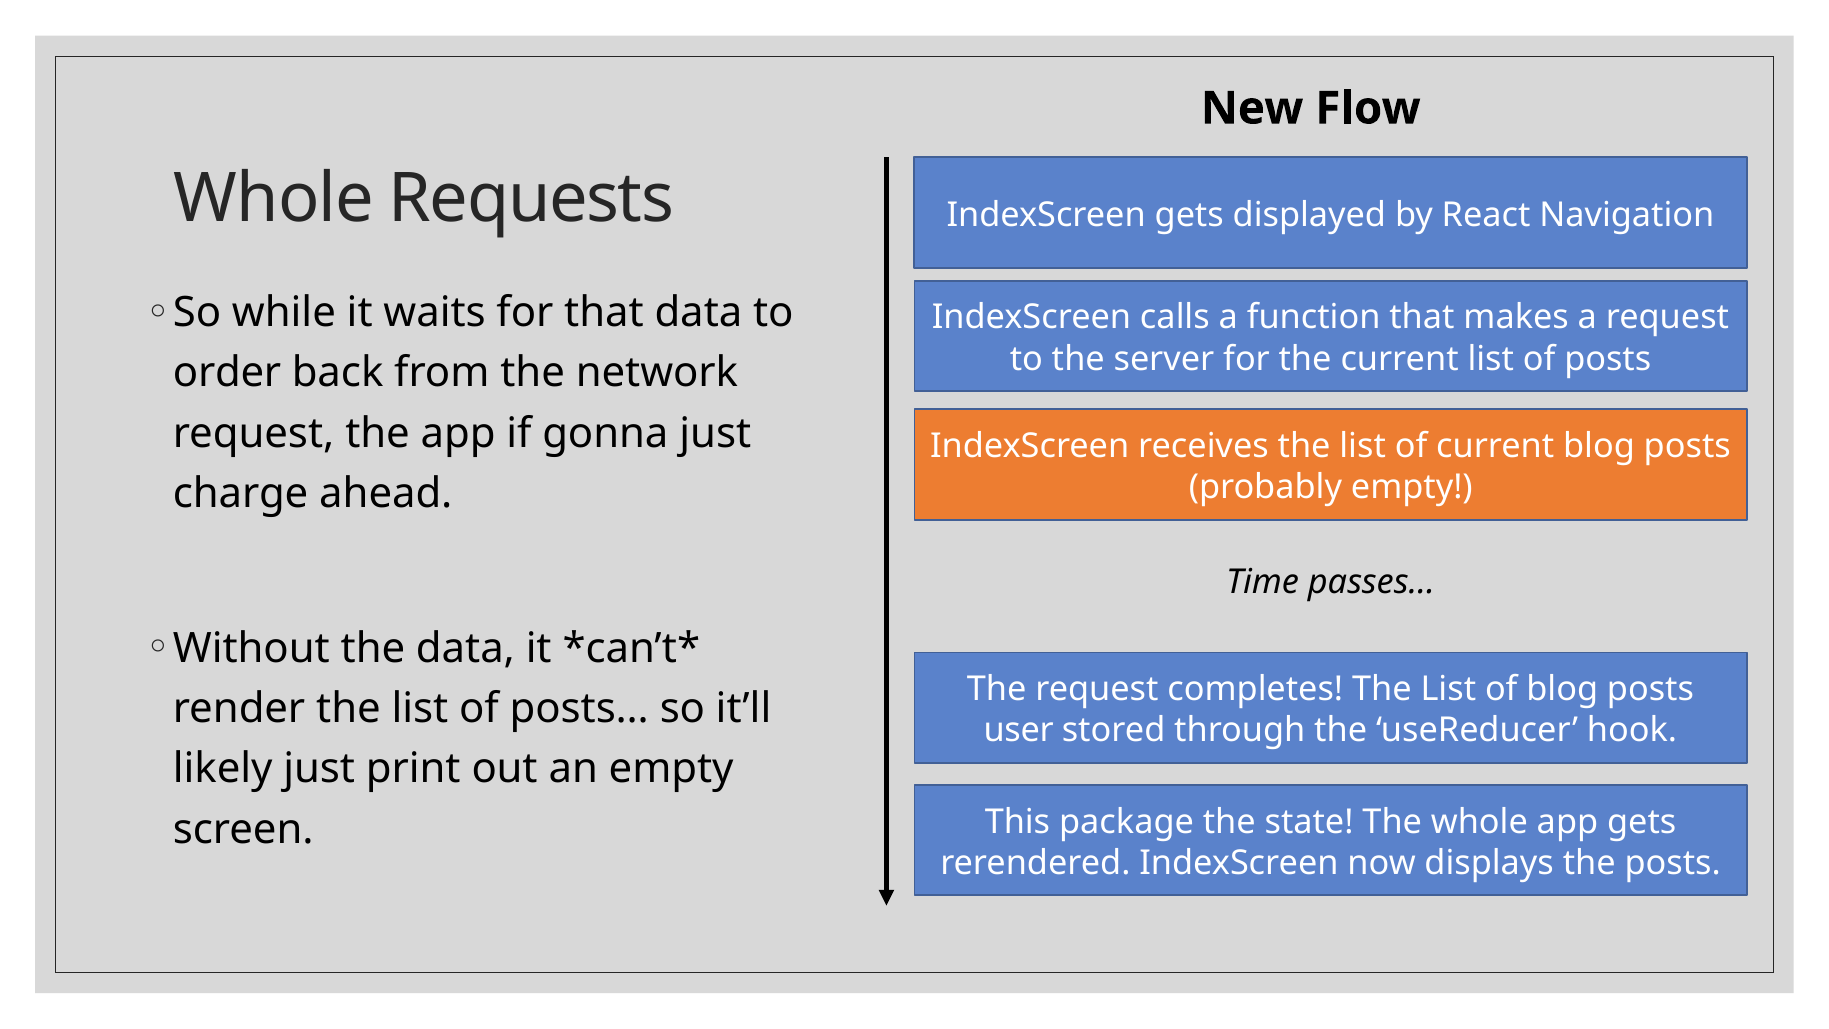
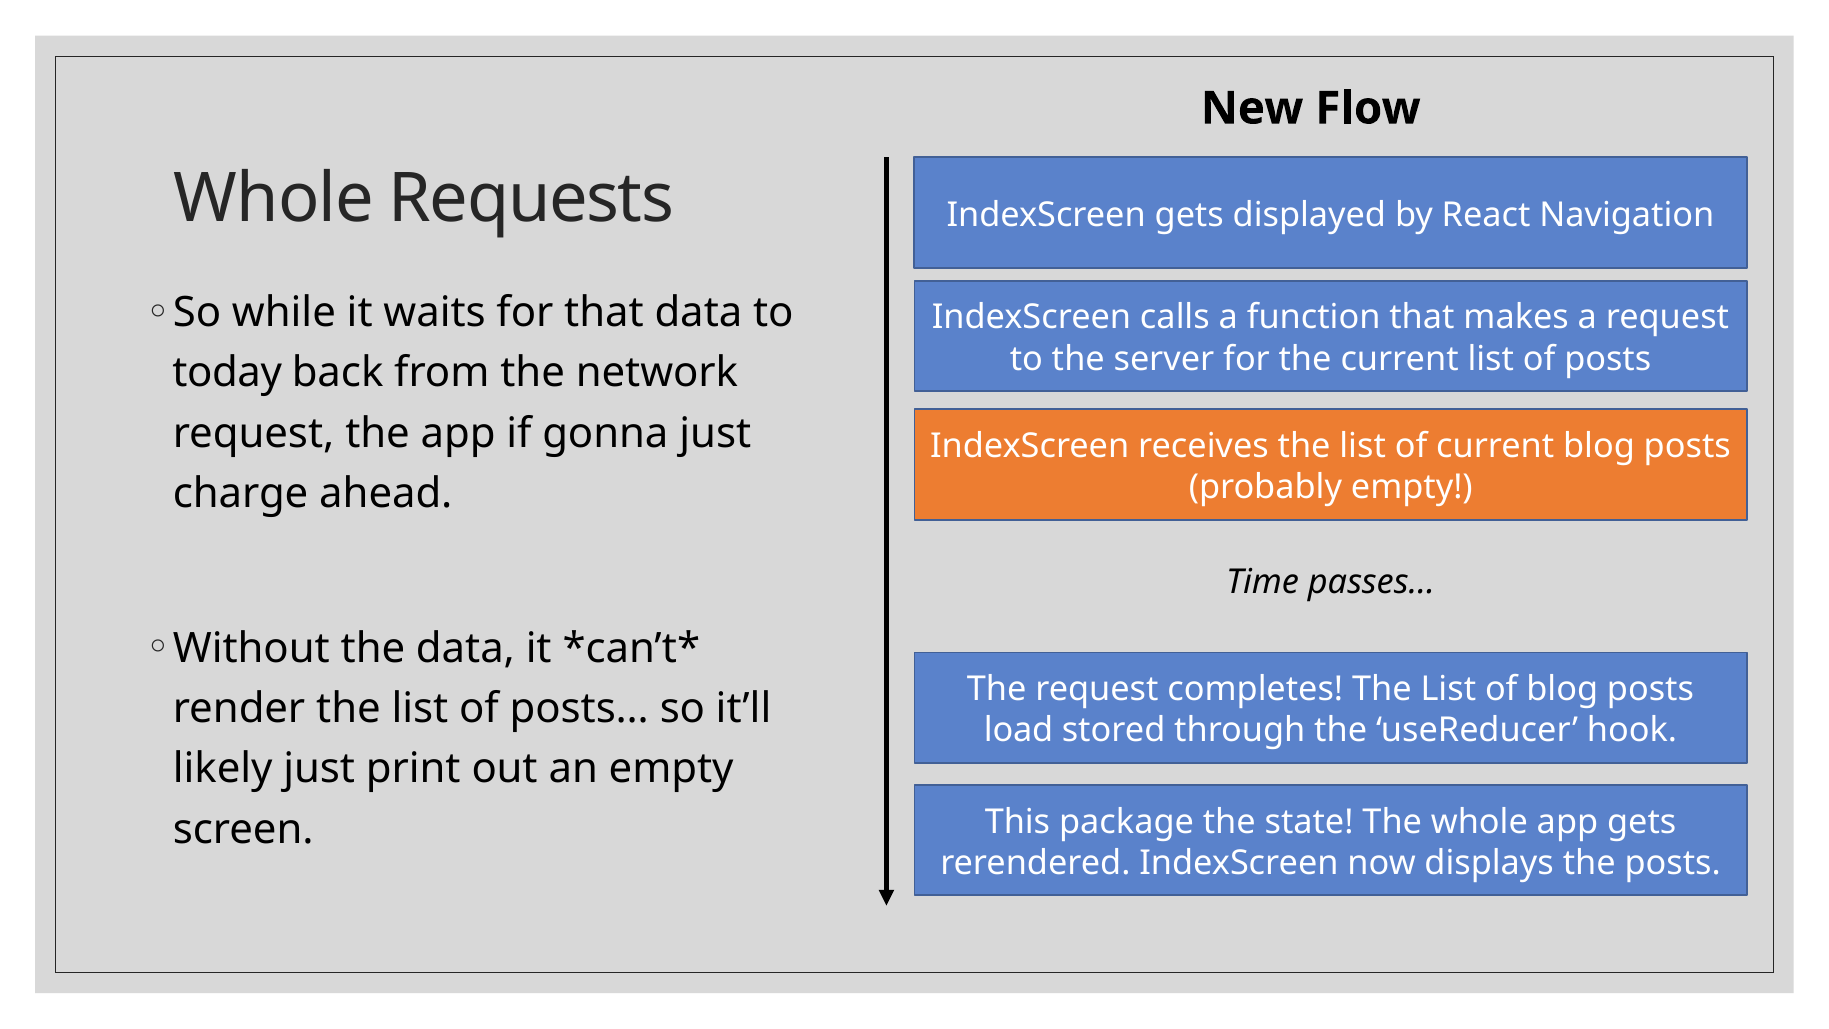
order: order -> today (227, 373)
user: user -> load (1019, 731)
